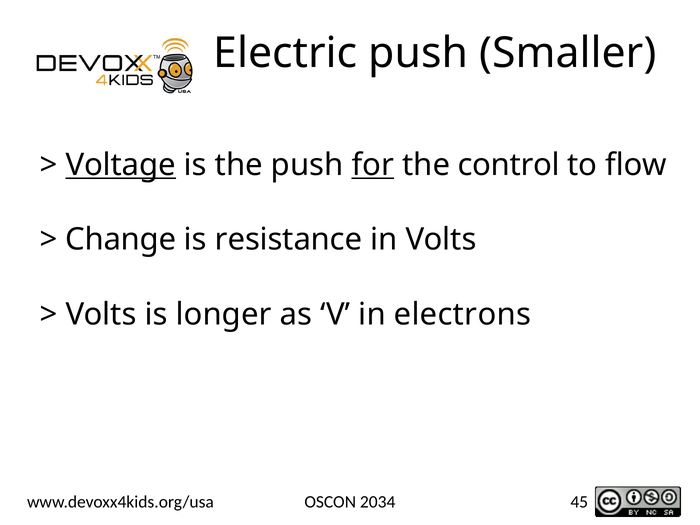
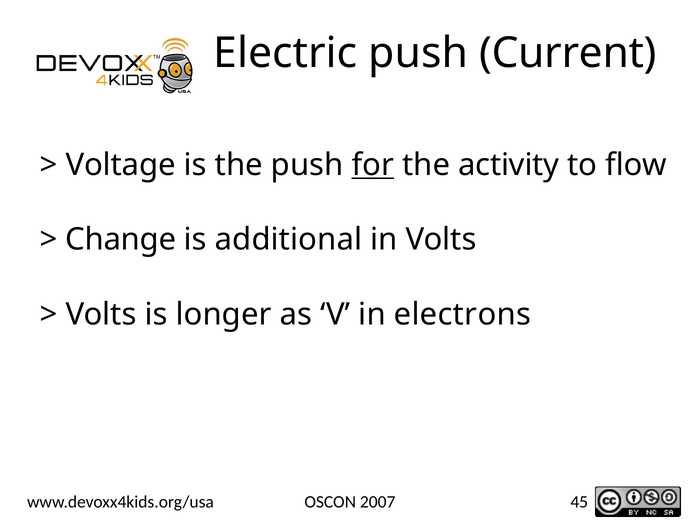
Smaller: Smaller -> Current (568, 53)
Voltage underline: present -> none (121, 165)
control: control -> activity (509, 165)
resistance: resistance -> additional (289, 240)
2034: 2034 -> 2007 (378, 502)
